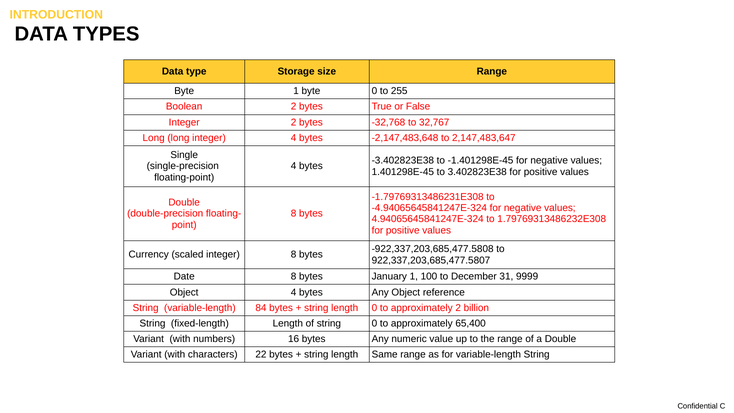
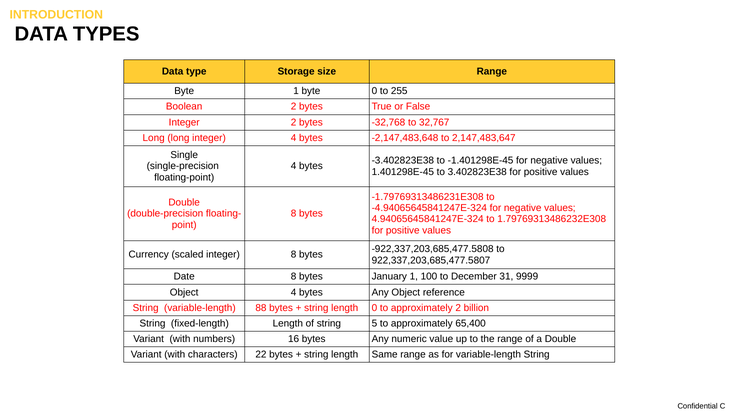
84: 84 -> 88 (261, 308)
string 0: 0 -> 5 (374, 323)
